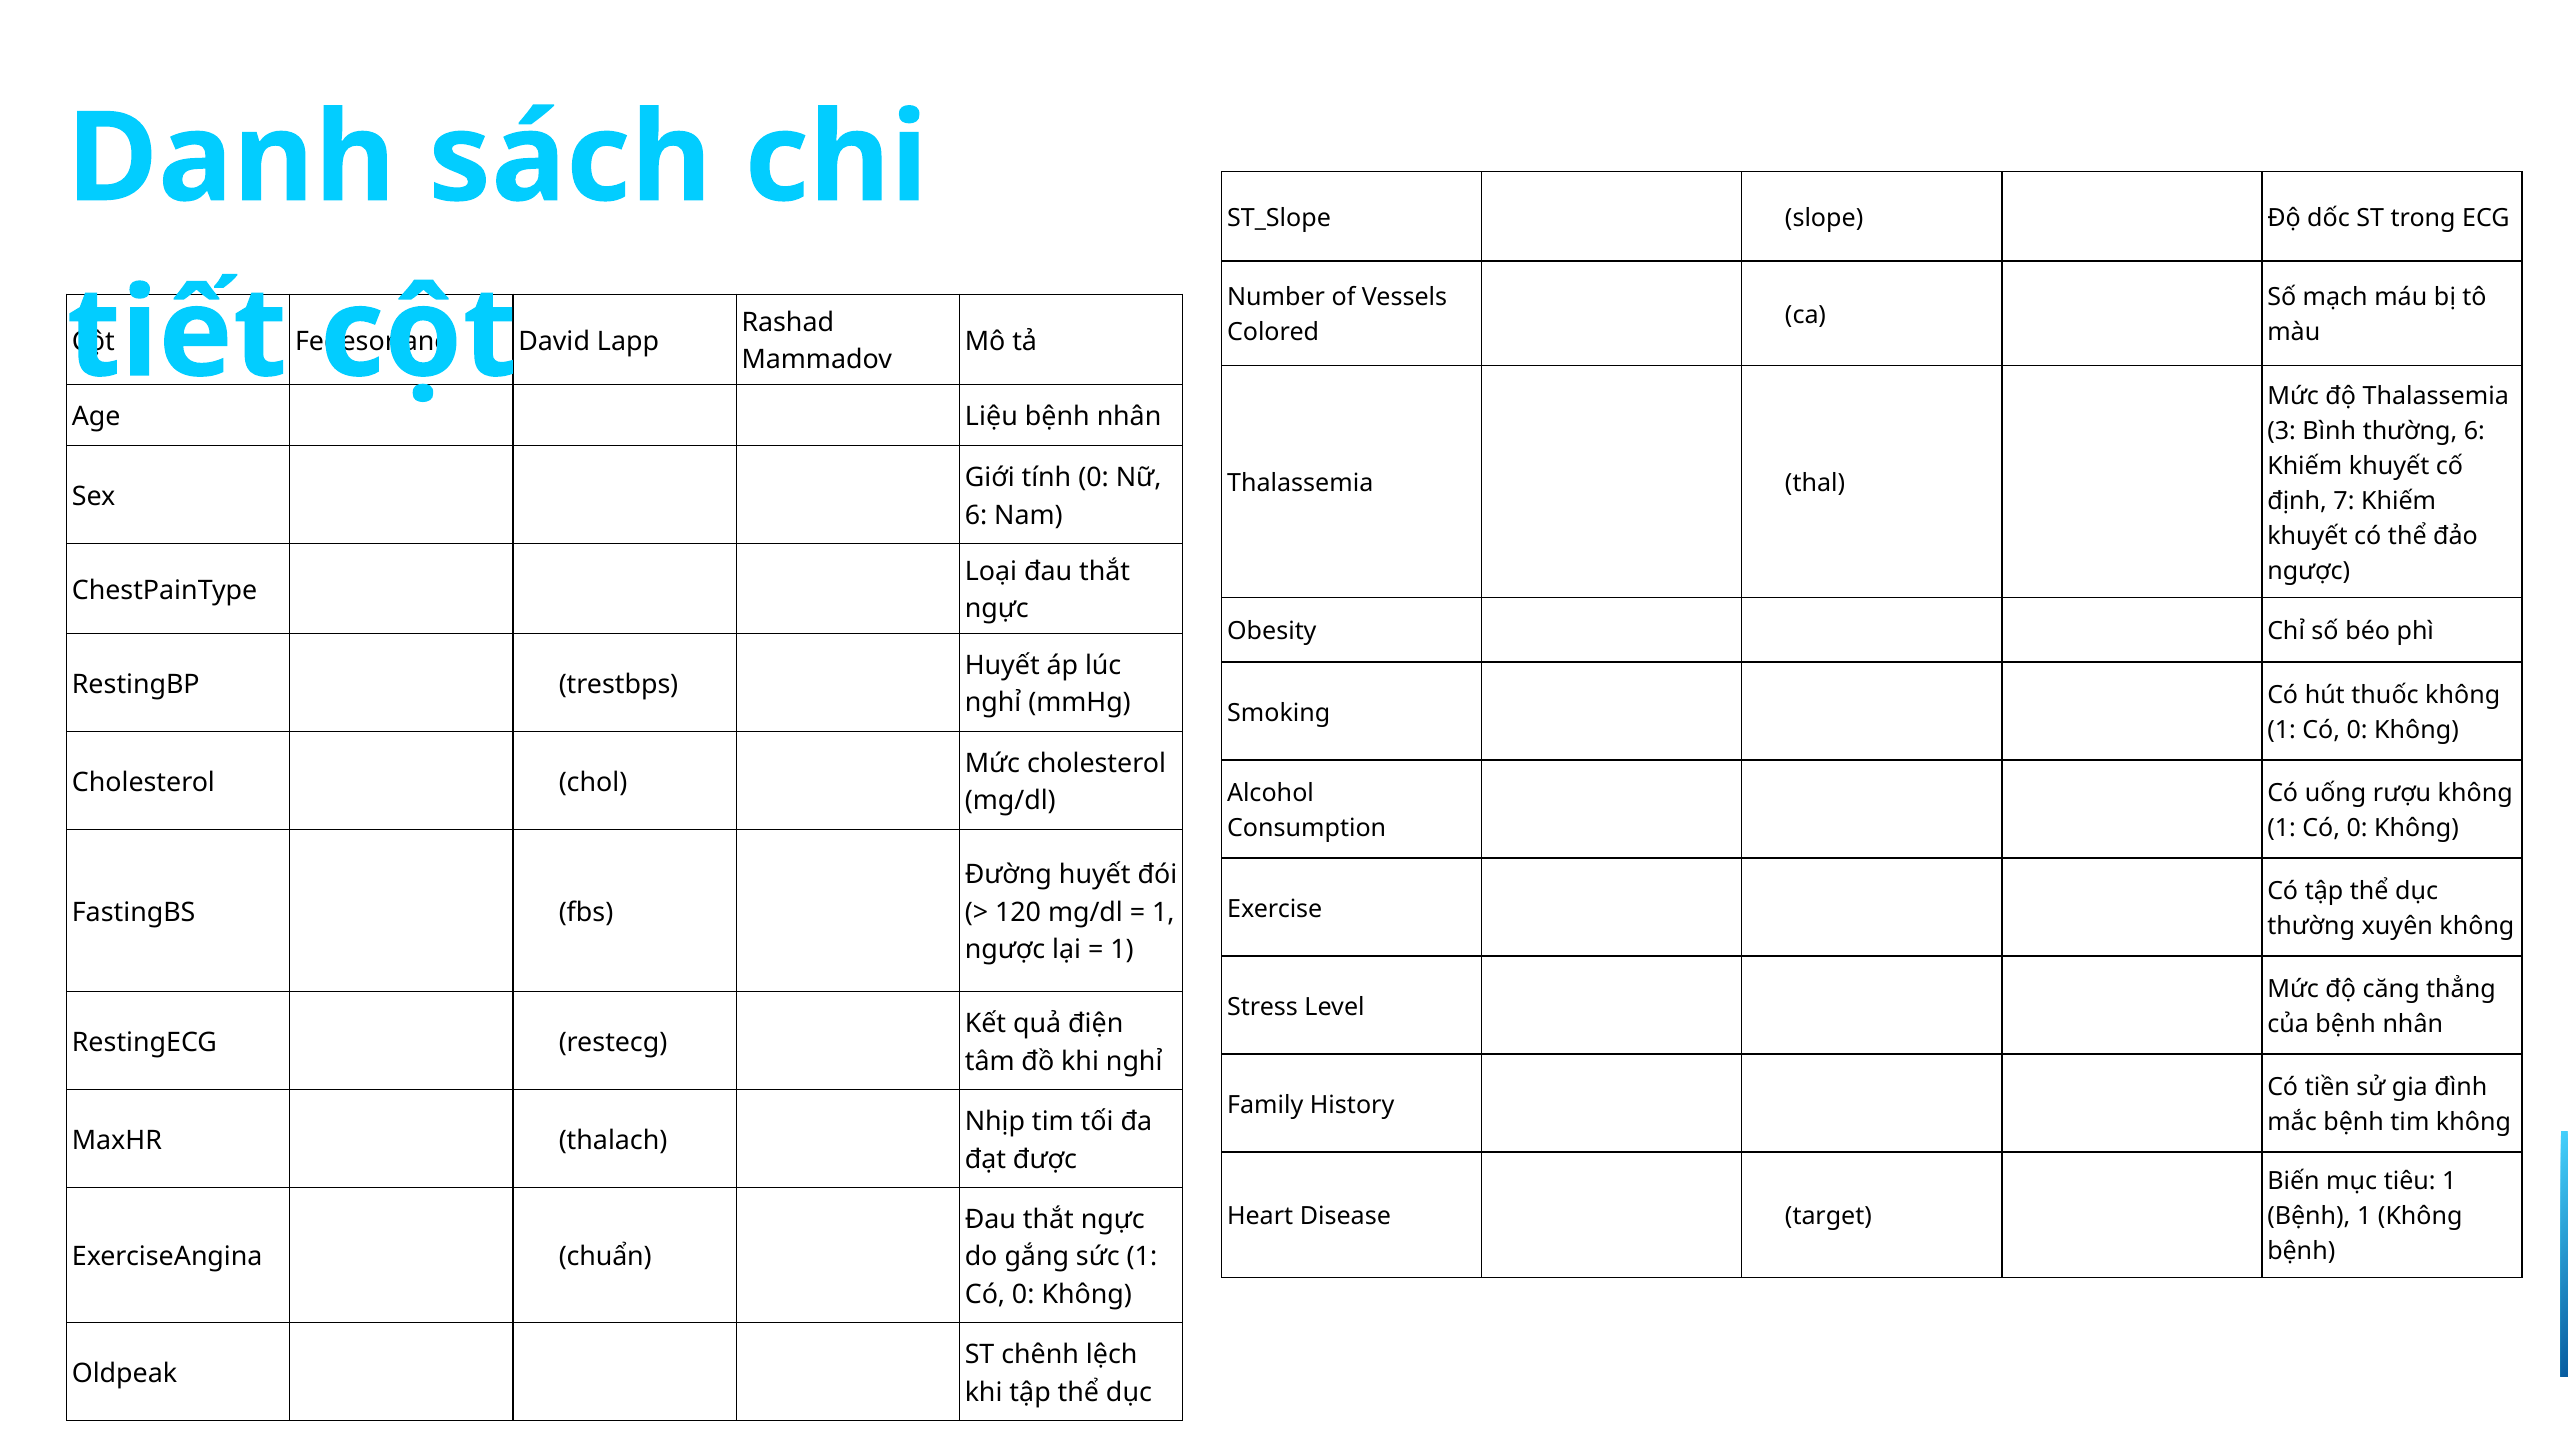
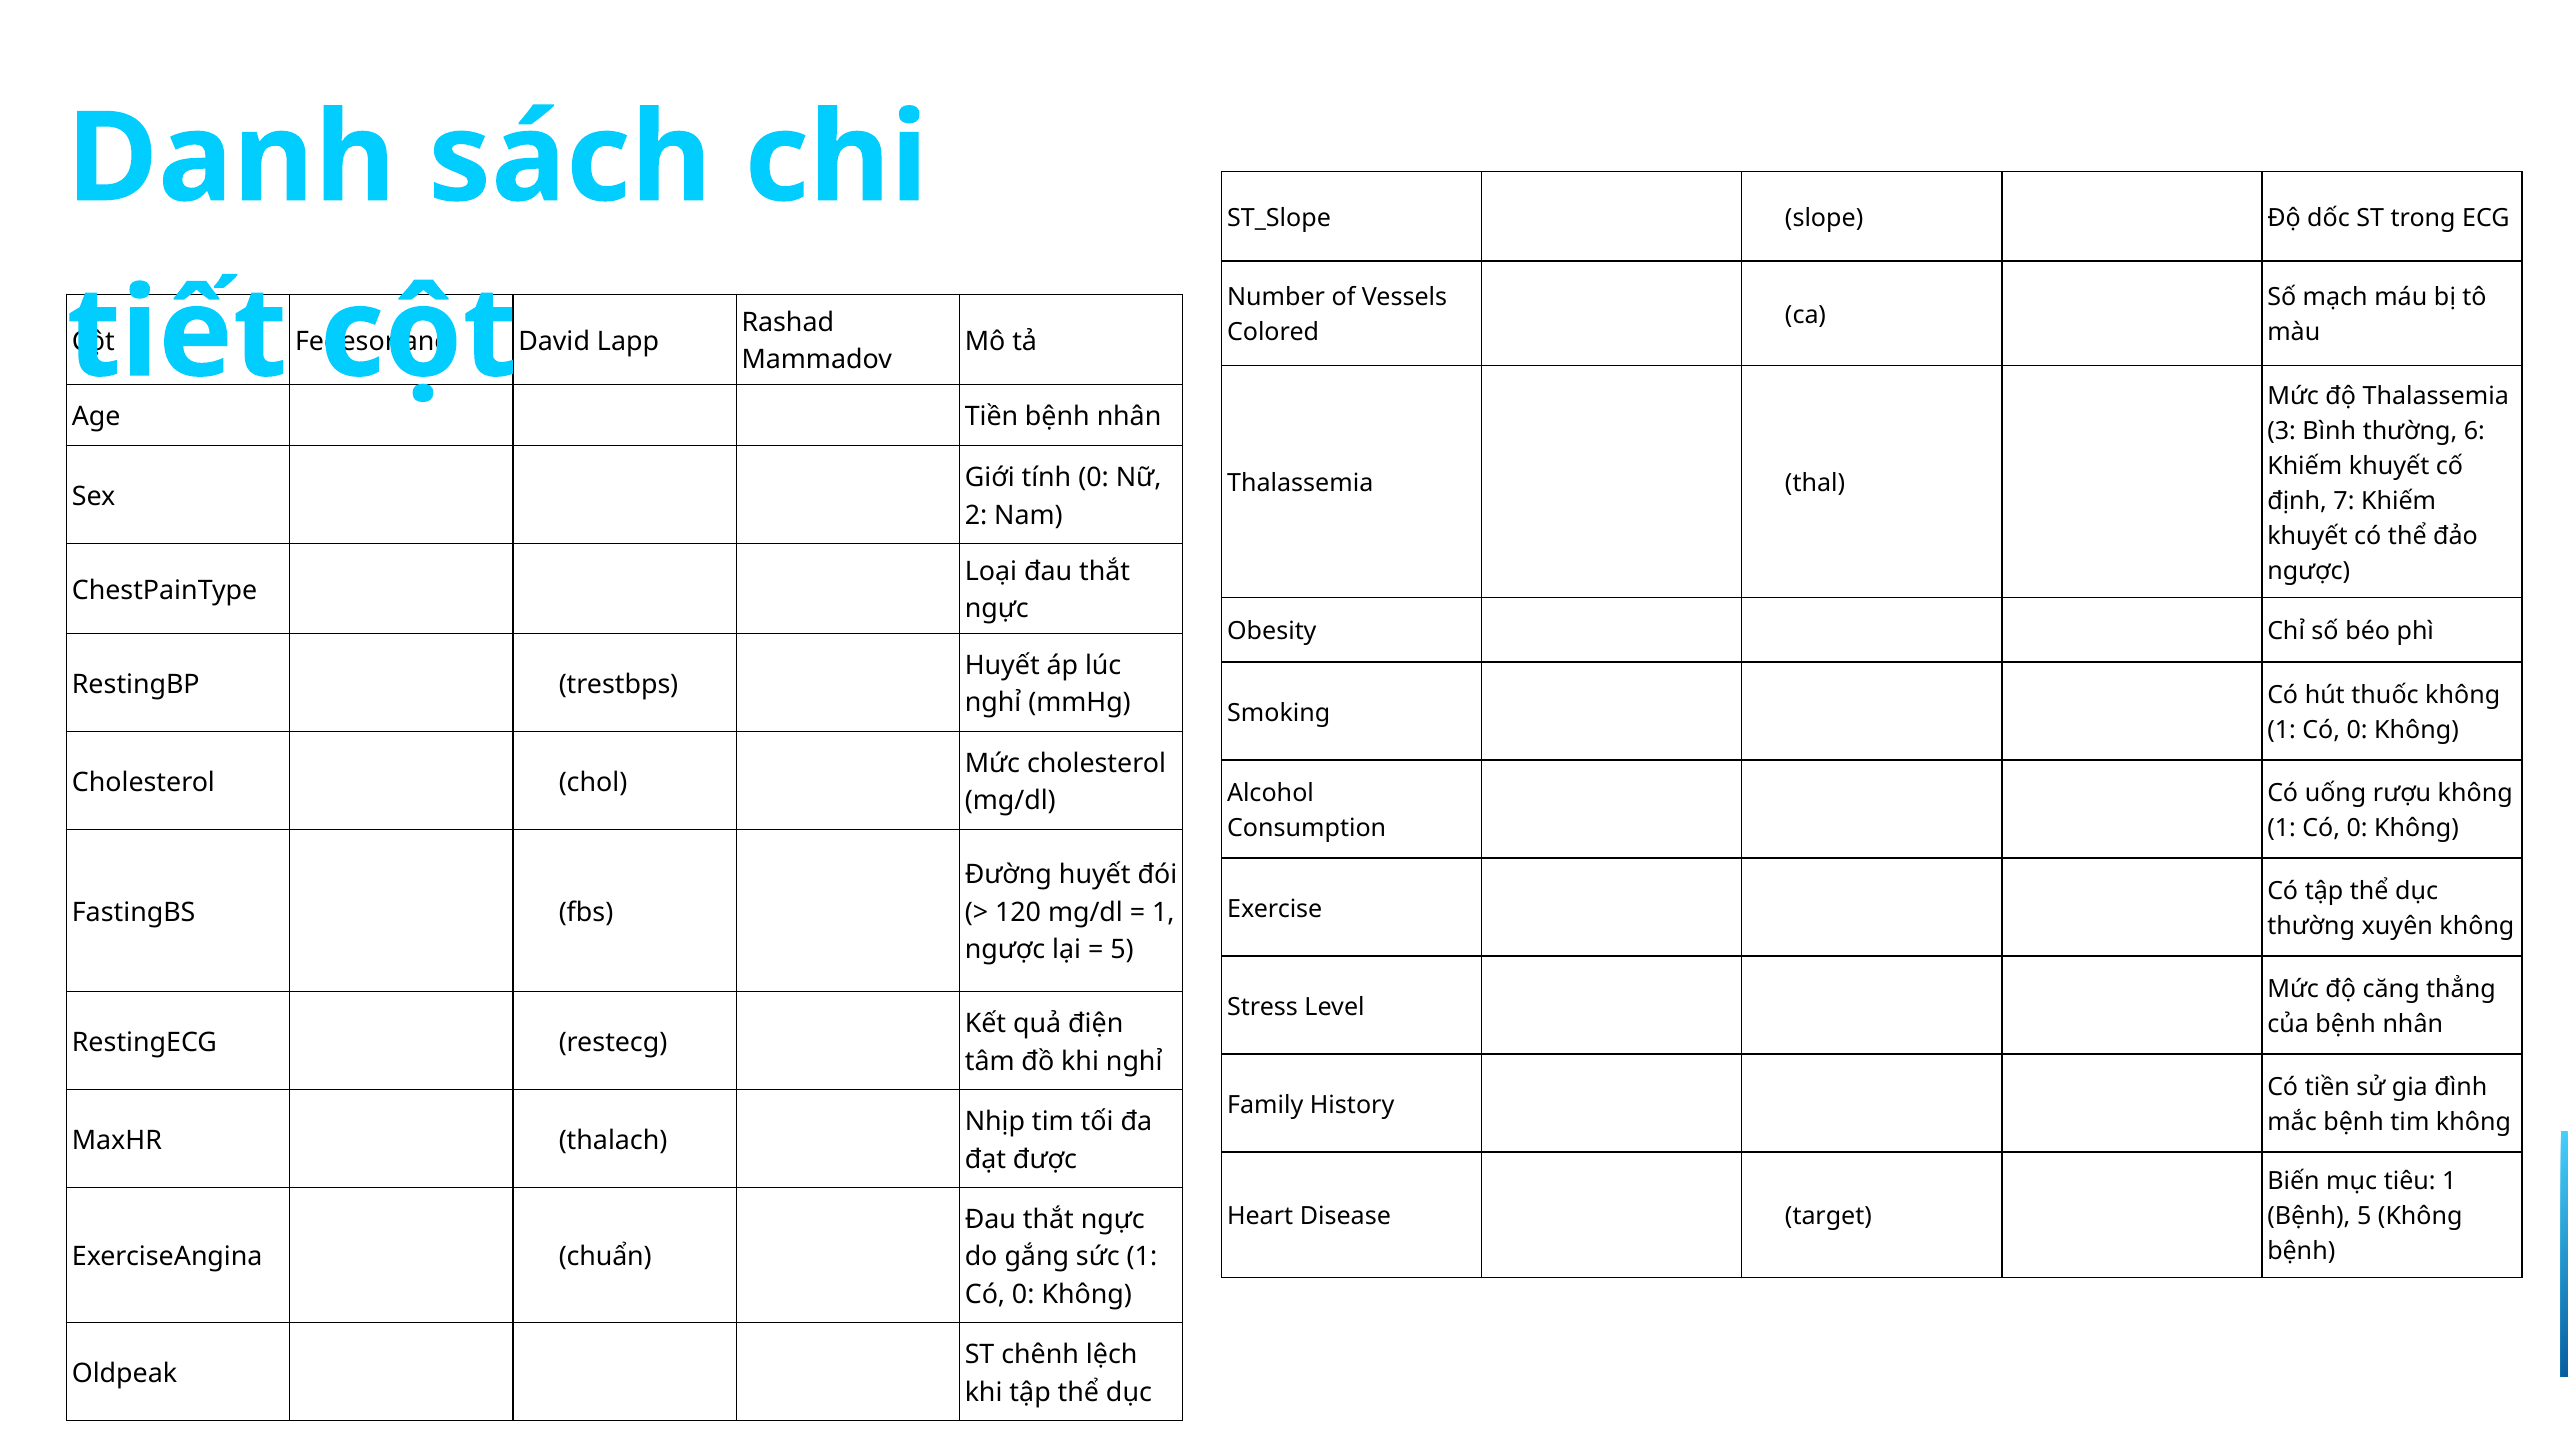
Liệu: Liệu -> Tiền (991, 417)
6: 6 -> 2 (976, 515)
1: 1 -> 5 (1122, 950)
Bệnh 1: 1 -> 5 (2364, 1217)
